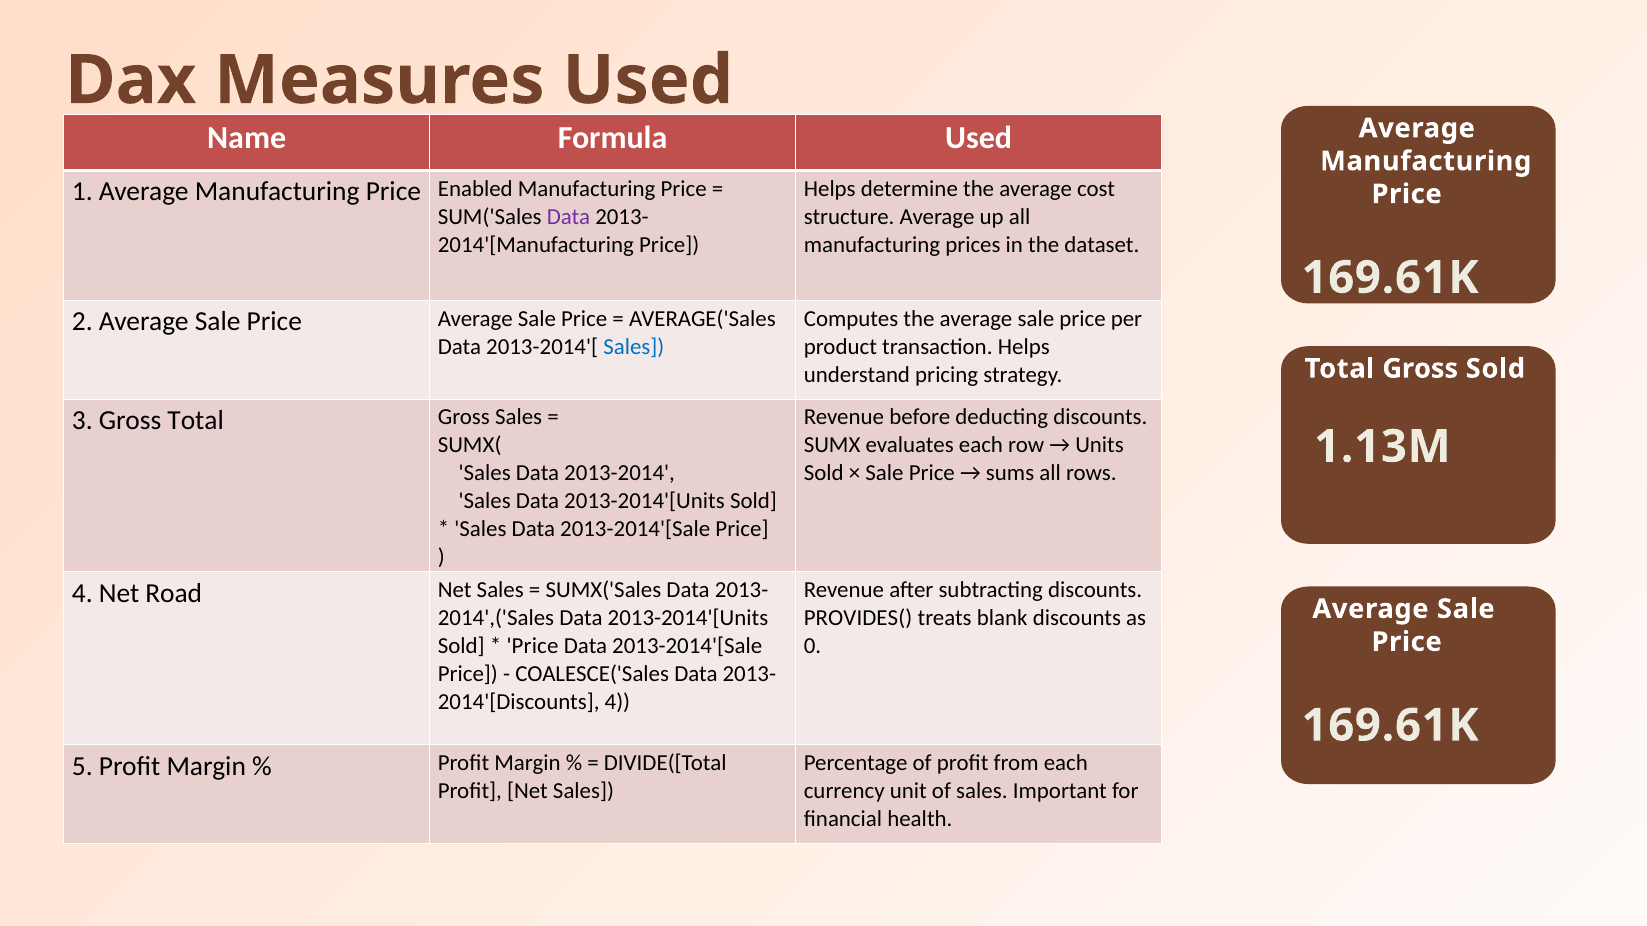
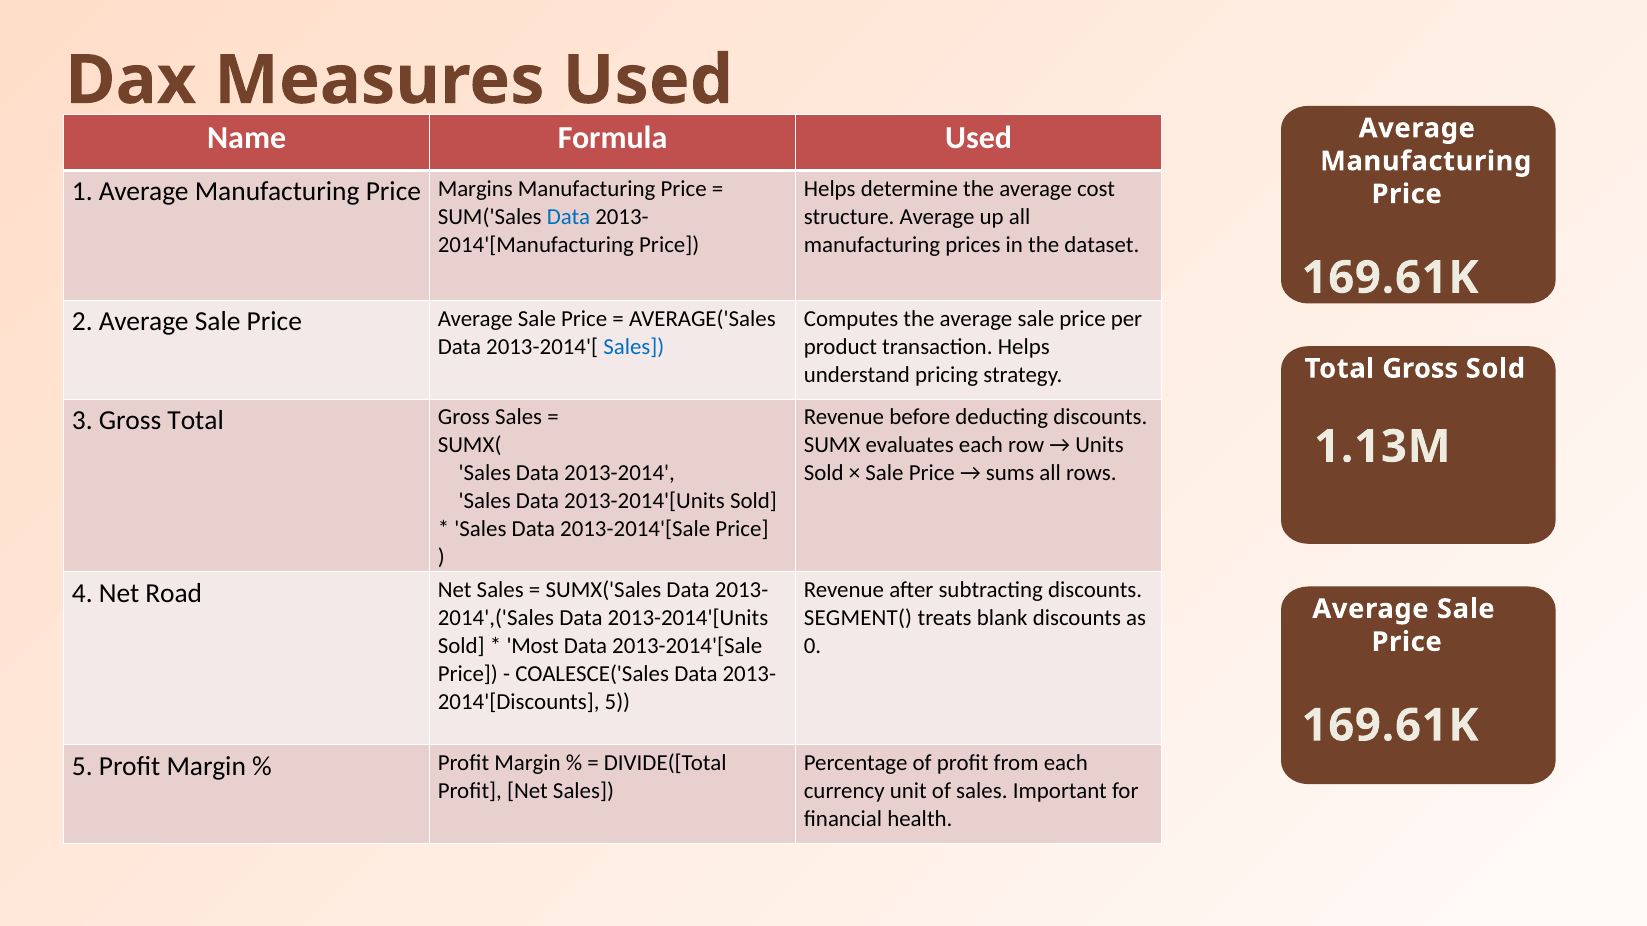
Enabled: Enabled -> Margins (475, 189)
Data colour: purple -> blue (569, 217)
PROVIDES(: PROVIDES( -> SEGMENT( (858, 619)
Price: Price -> Most (533, 647)
4: 4 -> 5 (617, 703)
